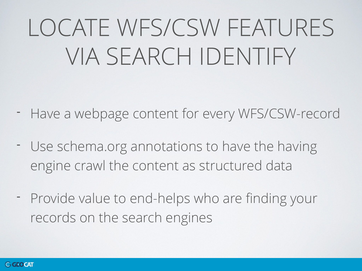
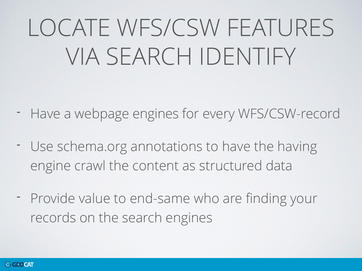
webpage content: content -> engines (156, 114)
end-helps: end-helps -> end-same (160, 199)
